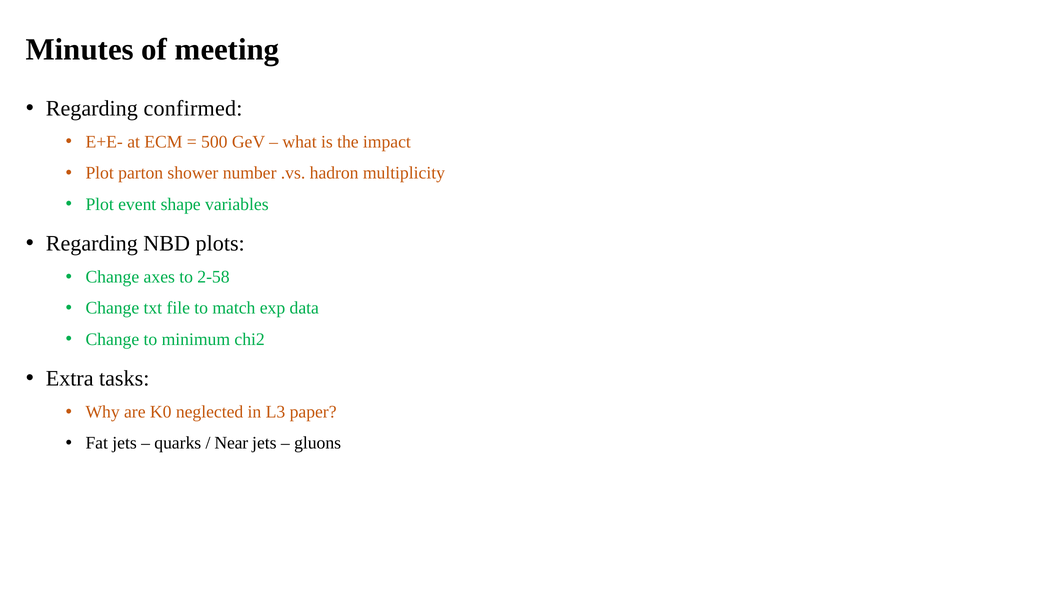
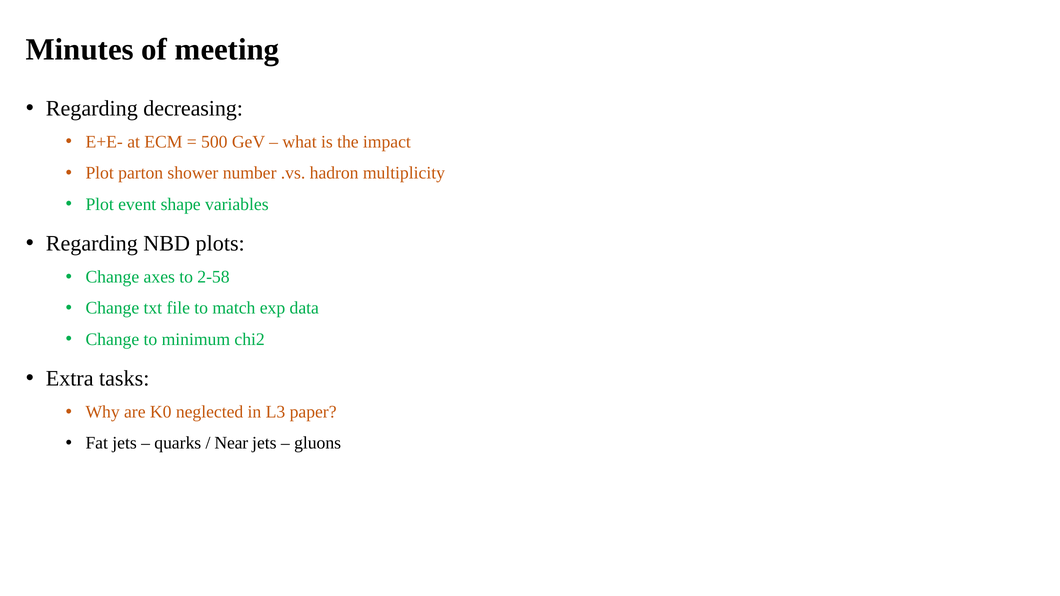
confirmed: confirmed -> decreasing (193, 108)
